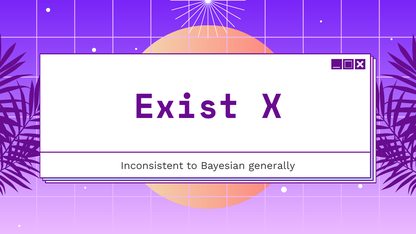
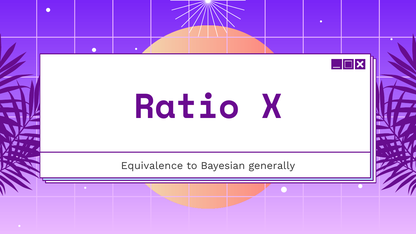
Exist: Exist -> Ratio (187, 107)
Inconsistent: Inconsistent -> Equivalence (152, 166)
